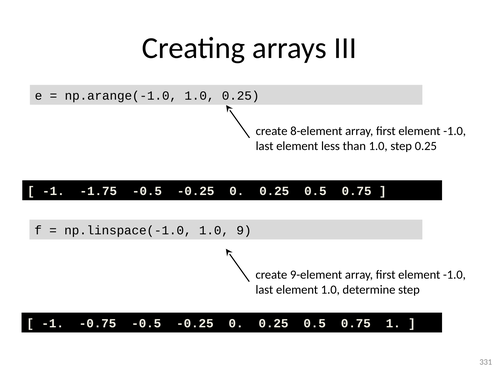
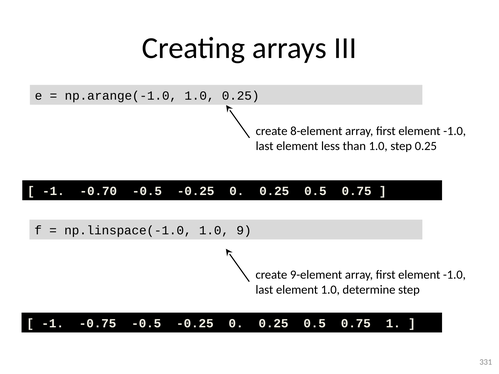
-1.75: -1.75 -> -0.70 (98, 191)
